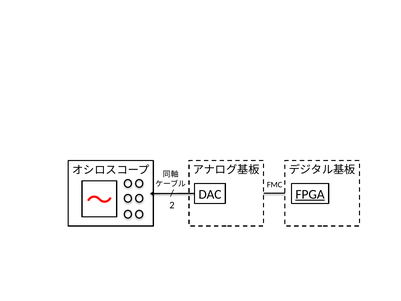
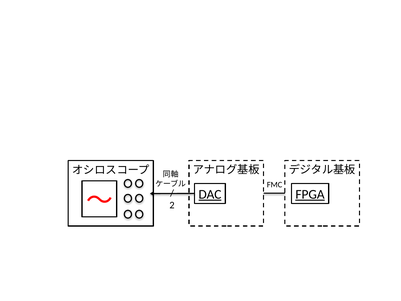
DAC underline: none -> present (210, 194)
